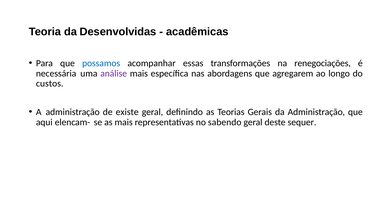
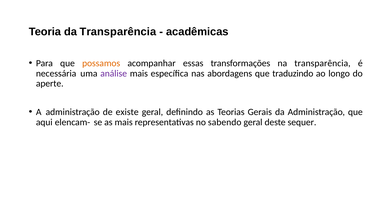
da Desenvolvidas: Desenvolvidas -> Transparência (118, 32)
possamos colour: blue -> orange (101, 63)
na renegociações: renegociações -> transparência (322, 63)
agregarem: agregarem -> traduzindo (293, 73)
custos: custos -> aperte (50, 84)
